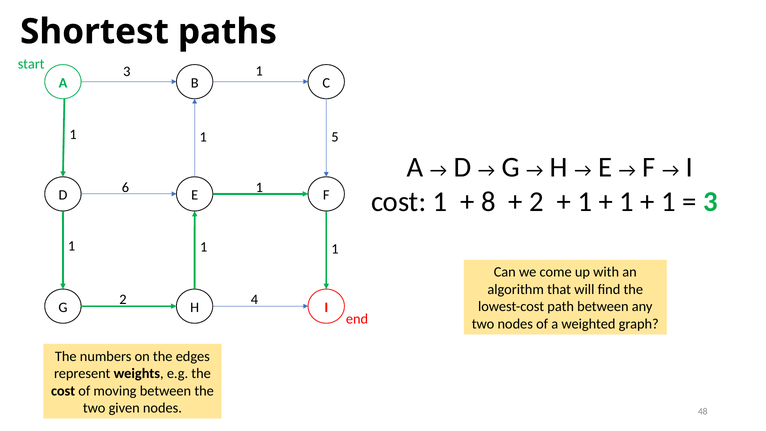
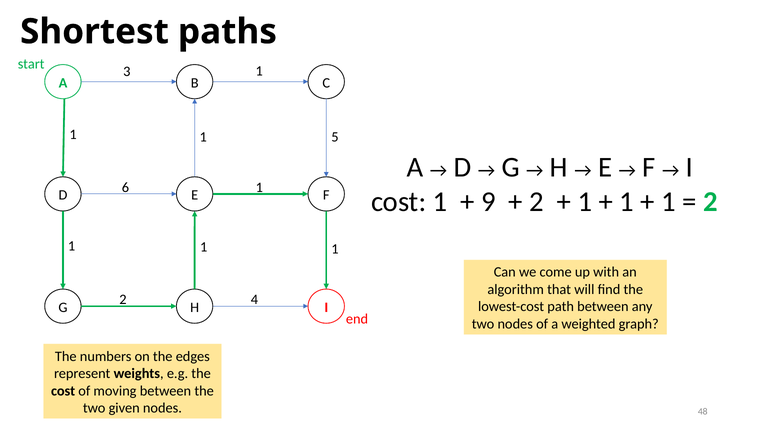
8: 8 -> 9 (488, 201)
3: 3 -> 2 (711, 201)
